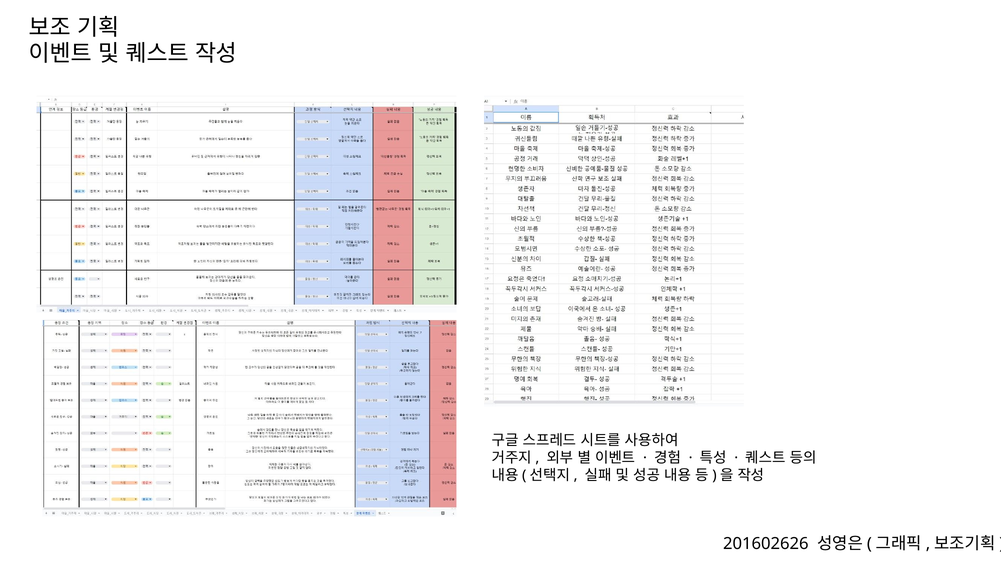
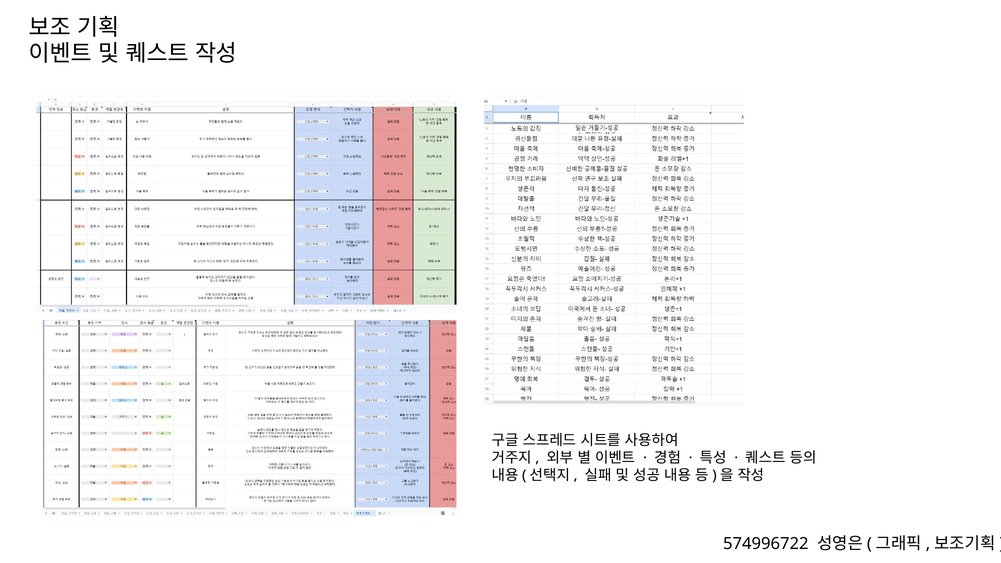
201602626: 201602626 -> 574996722 (766, 544)
